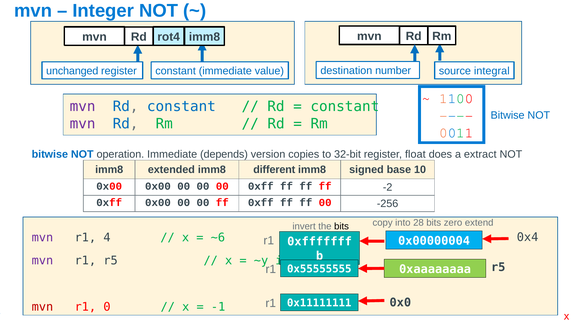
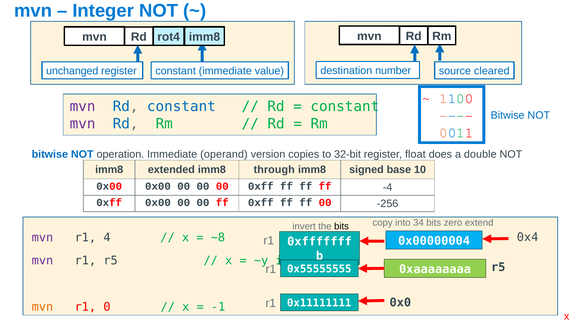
integral: integral -> cleared (492, 71)
depends: depends -> operand (224, 155)
extract: extract -> double (480, 155)
different: different -> through (274, 170)
-2: -2 -> -4 (388, 188)
28: 28 -> 34 (418, 223)
~6: ~6 -> ~8 (218, 238)
mvn colour: red -> orange (42, 308)
